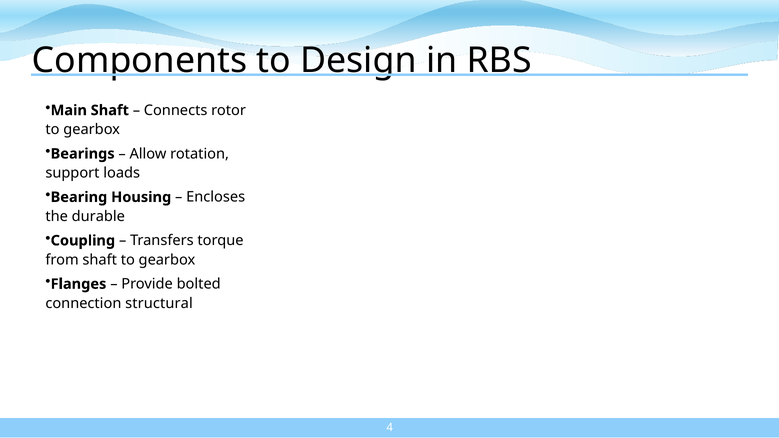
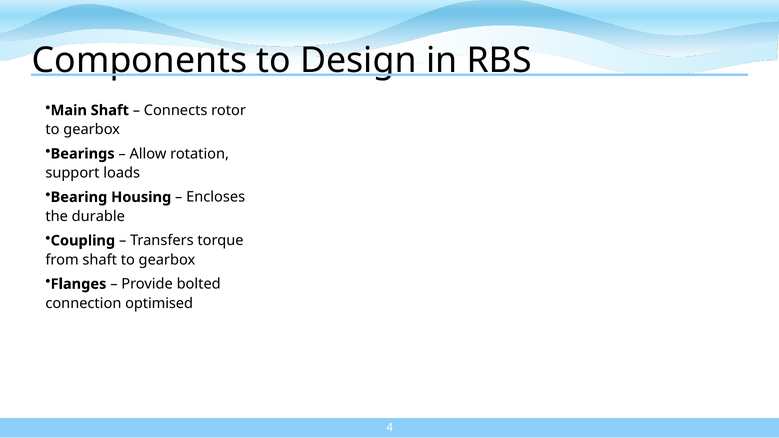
structural: structural -> optimised (159, 303)
